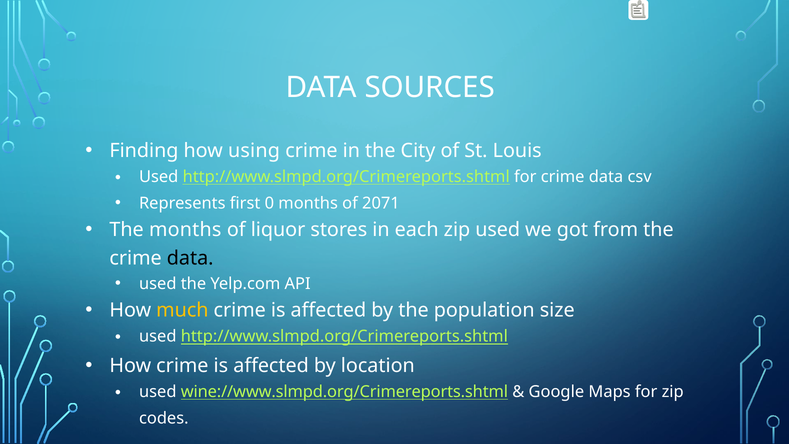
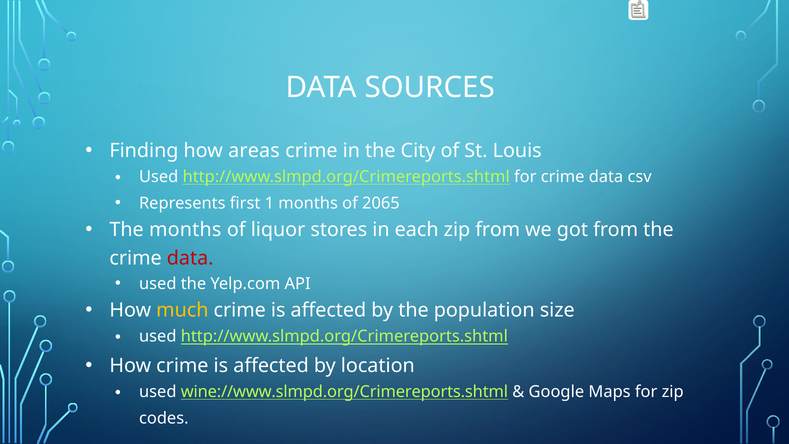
using: using -> areas (254, 151)
0: 0 -> 1 (269, 203)
2071: 2071 -> 2065 (381, 203)
zip used: used -> from (498, 230)
data colour: black -> red (190, 258)
